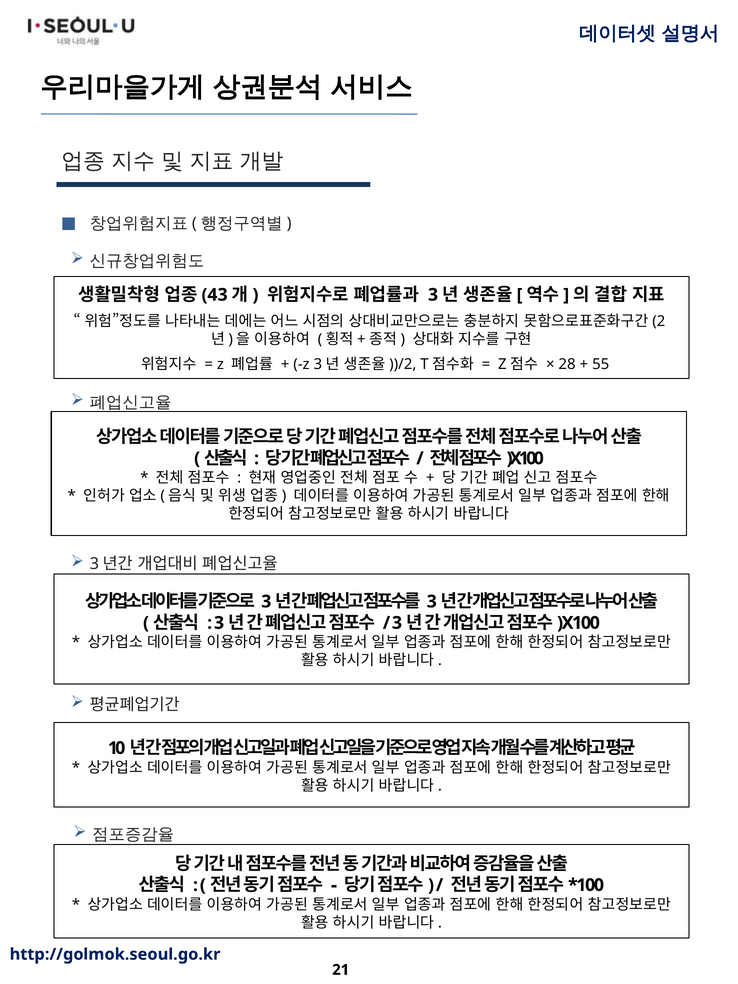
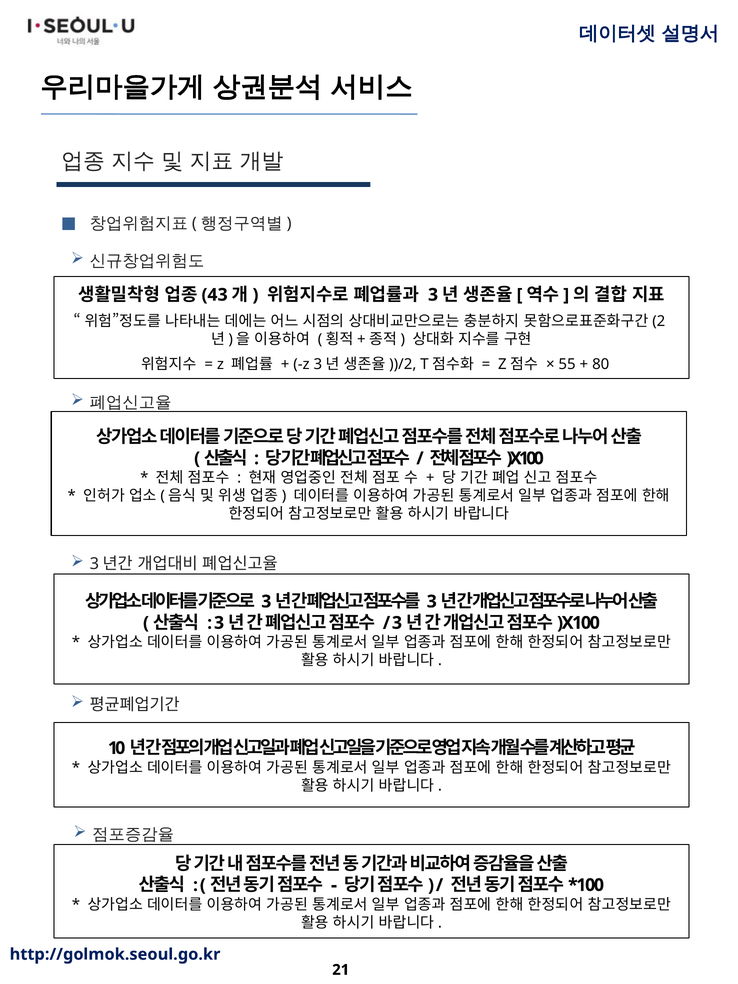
28: 28 -> 55 (567, 364)
55: 55 -> 80 (601, 364)
